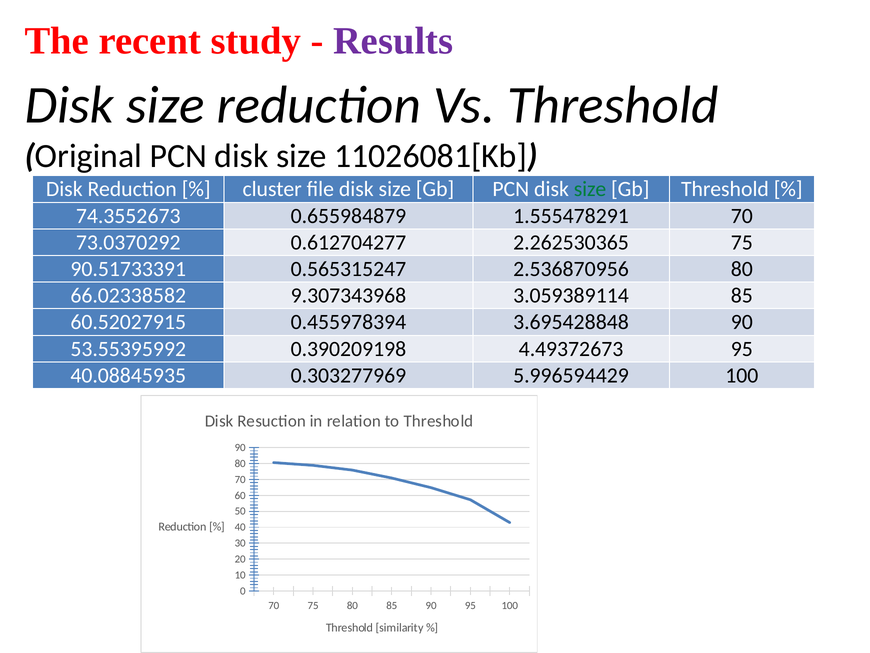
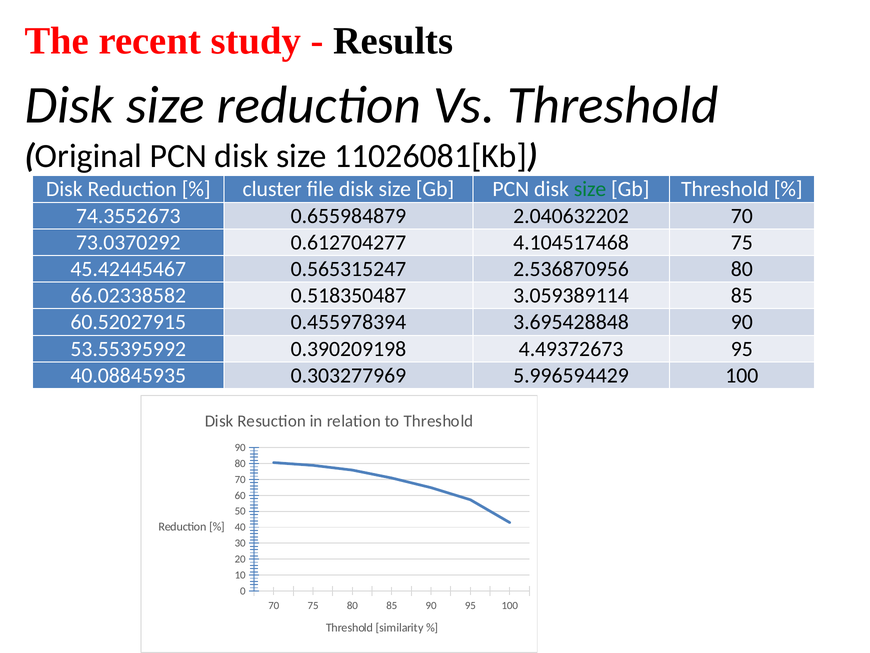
Results colour: purple -> black (393, 41)
1.555478291: 1.555478291 -> 2.040632202 (571, 216)
2.262530365: 2.262530365 -> 4.104517468 (571, 242)
90.51733391: 90.51733391 -> 45.42445467 (128, 269)
9.307343968: 9.307343968 -> 0.518350487 (348, 295)
